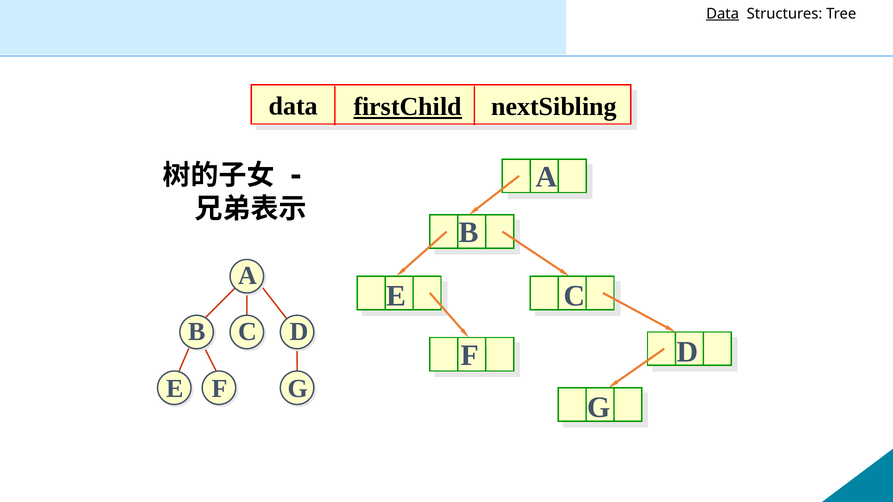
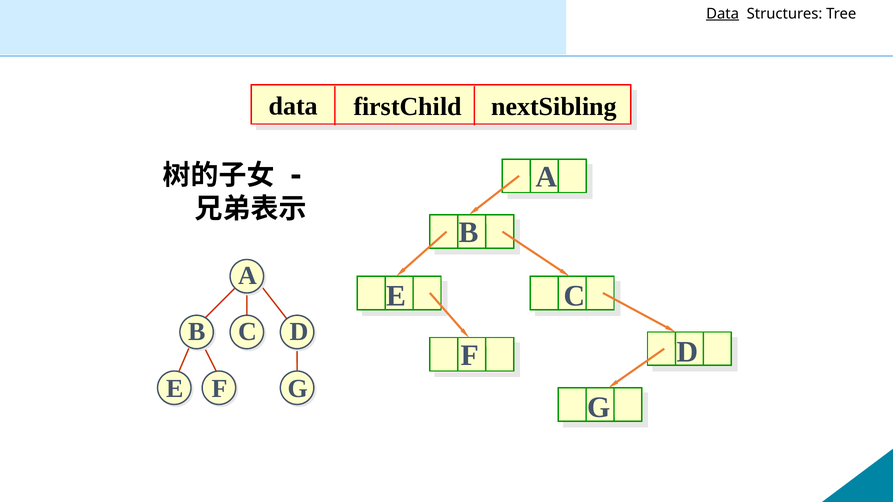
firstChild underline: present -> none (408, 107)
